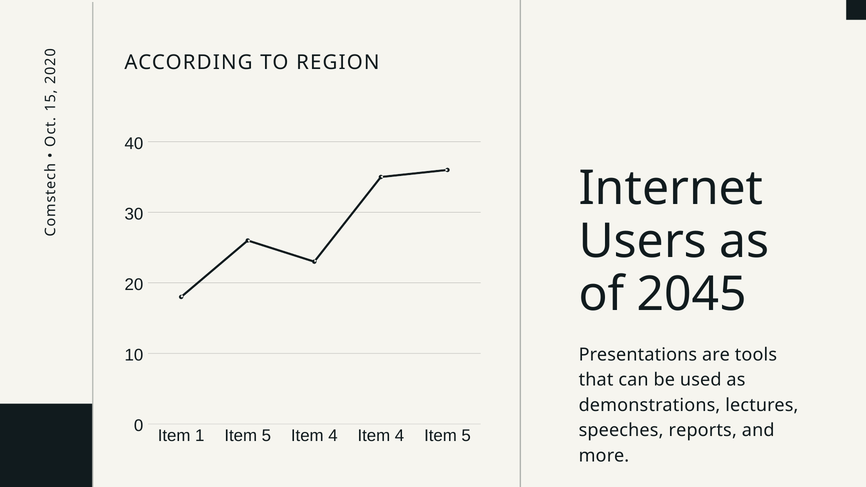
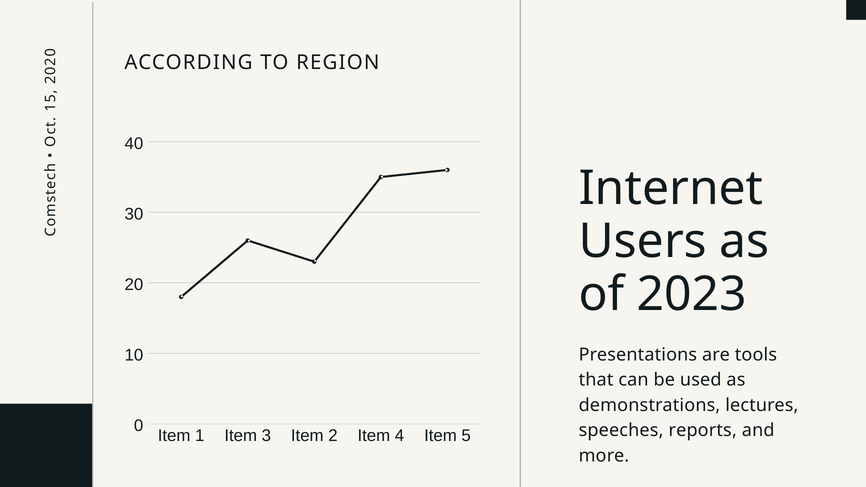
2045: 2045 -> 2023 (692, 294)
1 Item 5: 5 -> 3 (266, 436)
4: 4 -> 2 (333, 436)
